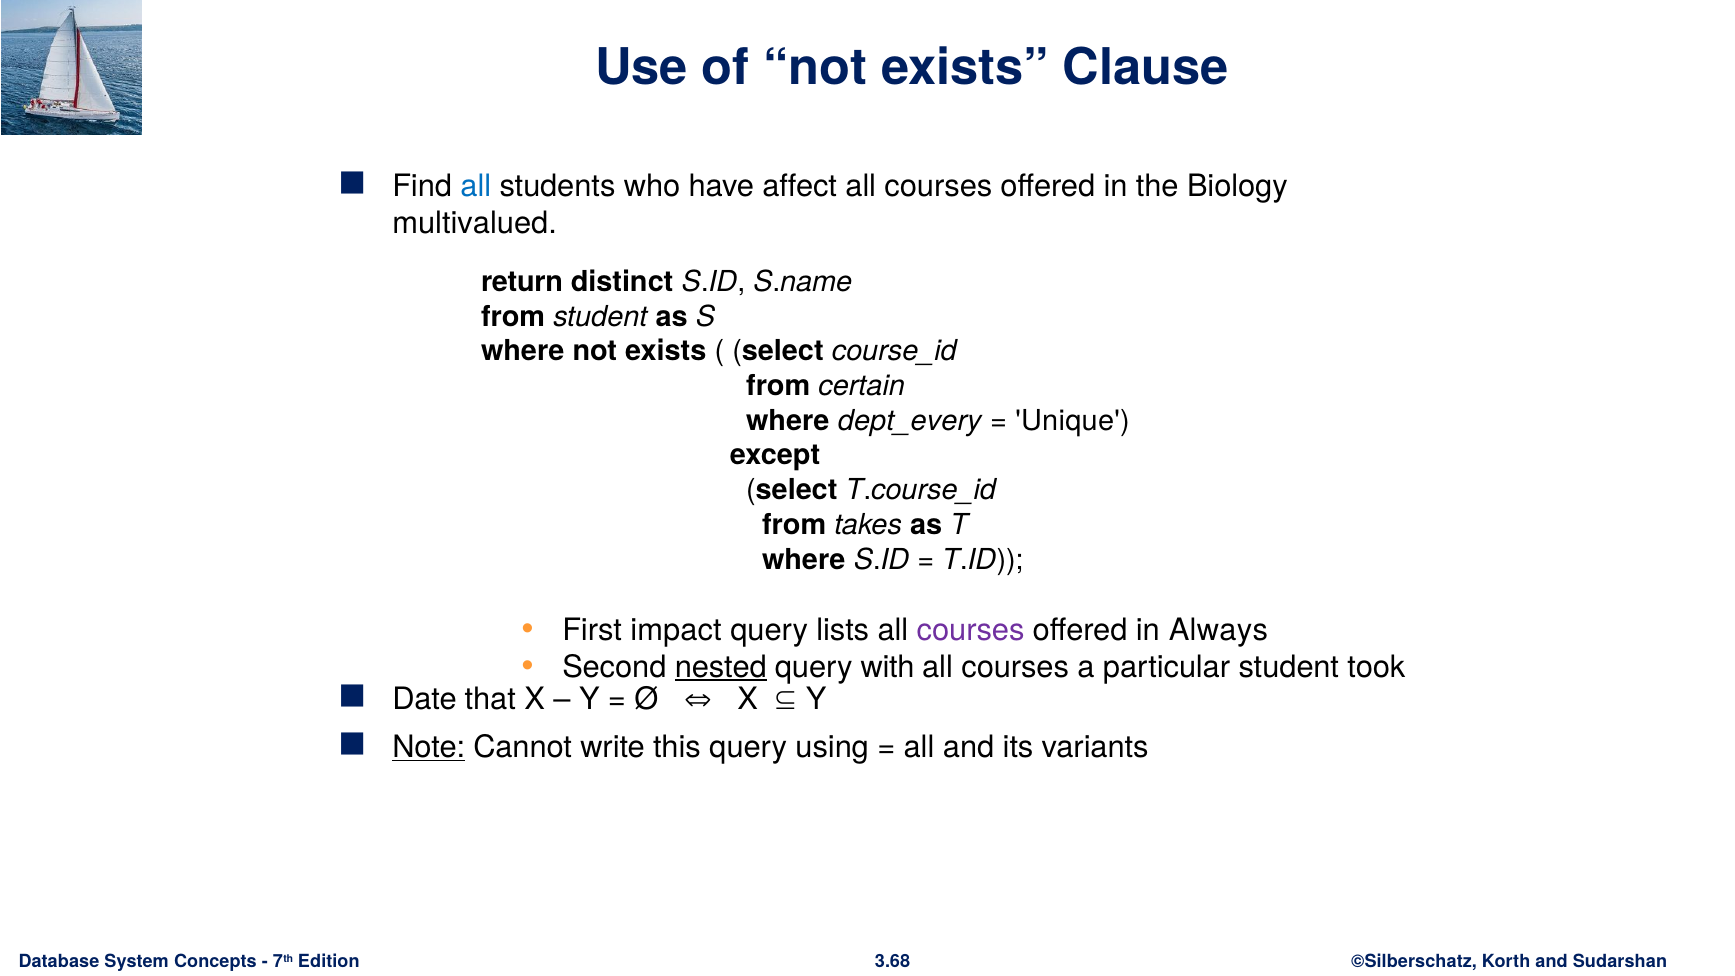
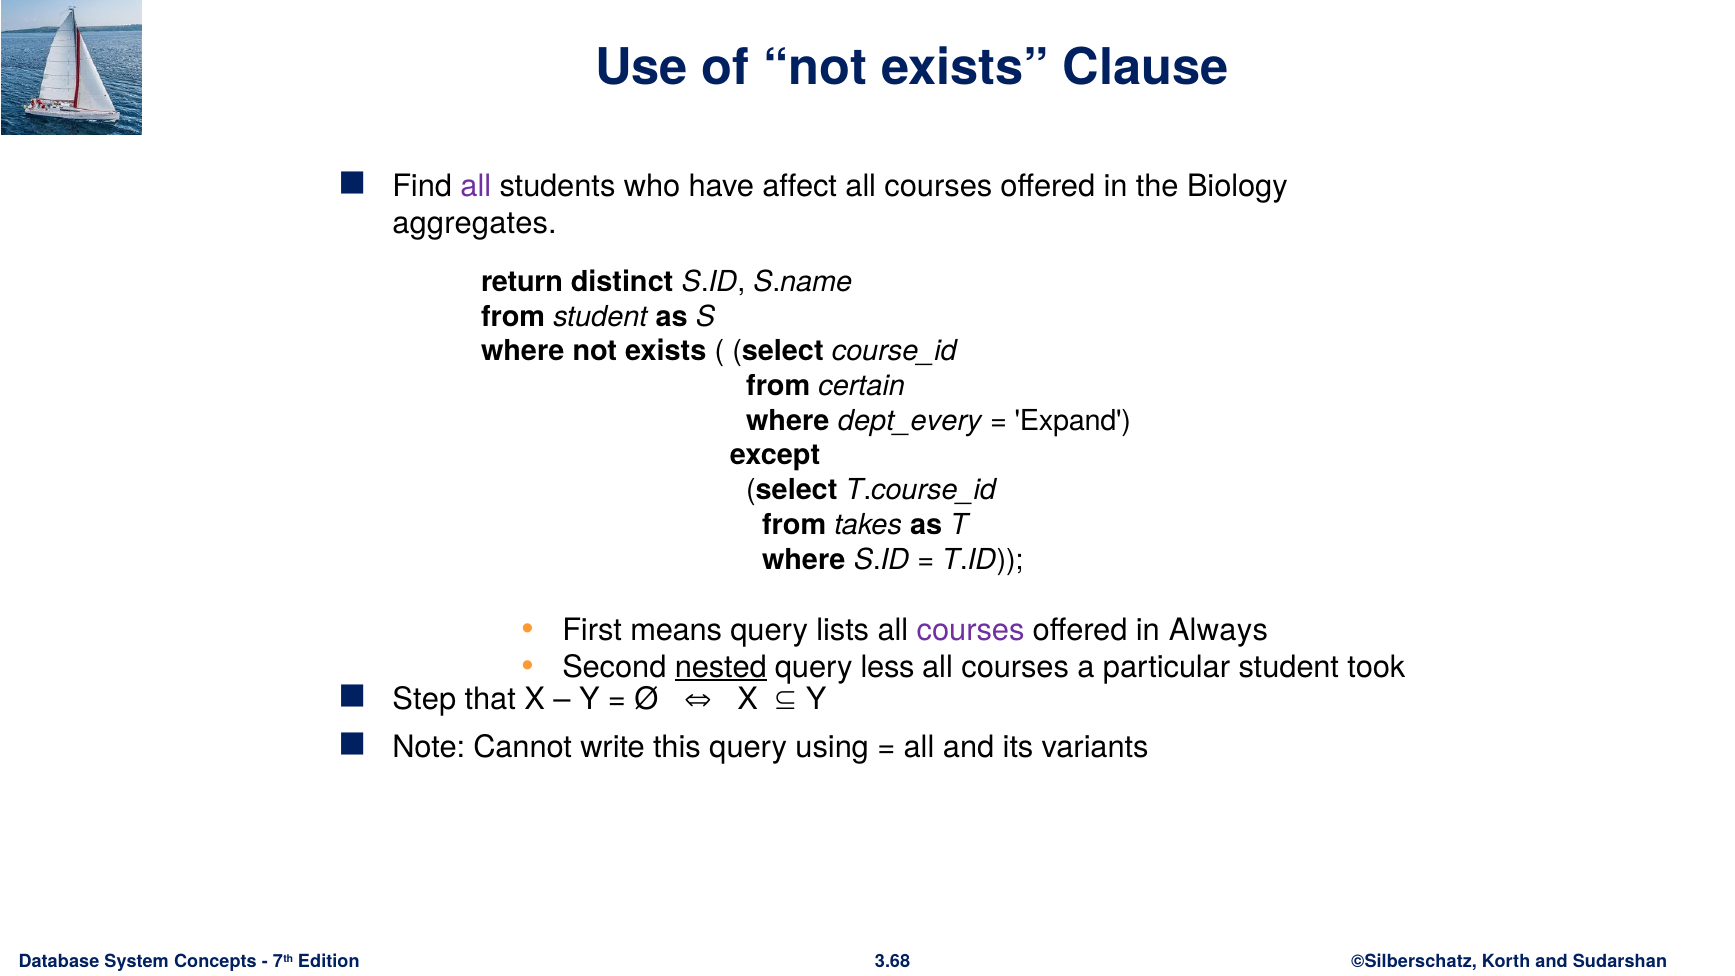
all colour: blue -> purple (476, 187)
multivalued: multivalued -> aggregates (475, 224)
Unique: Unique -> Expand (1073, 421)
impact: impact -> means (676, 630)
with: with -> less (888, 667)
Date: Date -> Step (424, 700)
Note underline: present -> none (429, 747)
